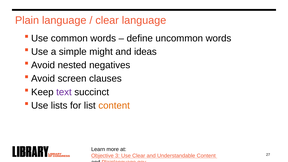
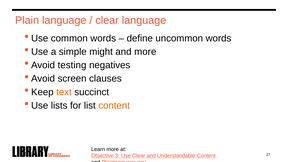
and ideas: ideas -> more (145, 52)
nested: nested -> testing (72, 65)
text colour: purple -> orange (64, 92)
